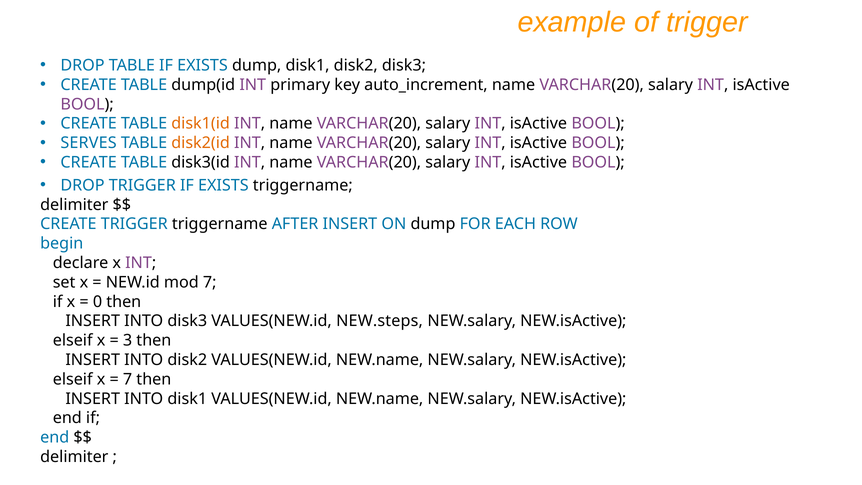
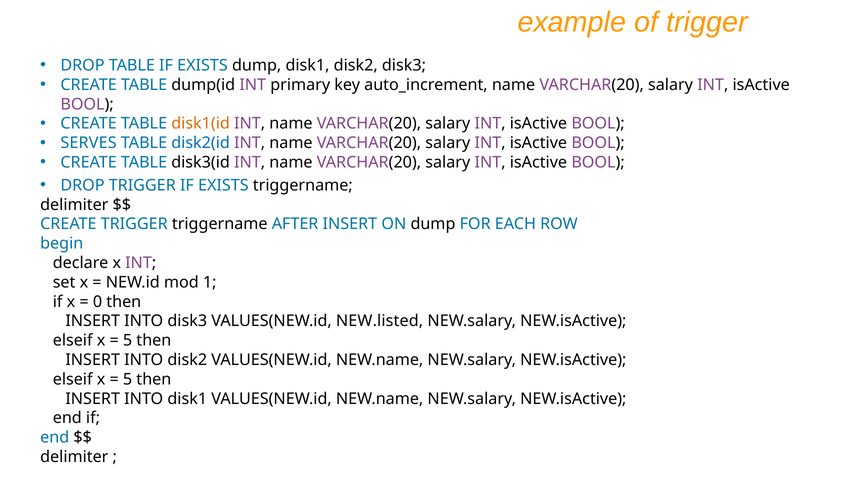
disk2(id colour: orange -> blue (201, 143)
mod 7: 7 -> 1 (210, 282)
NEW.steps: NEW.steps -> NEW.listed (380, 321)
3: 3 -> 5 (128, 340)
7: 7 -> 5 (128, 379)
